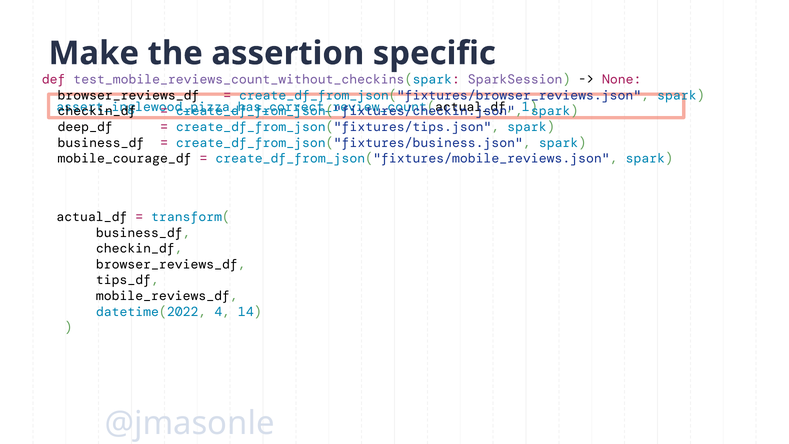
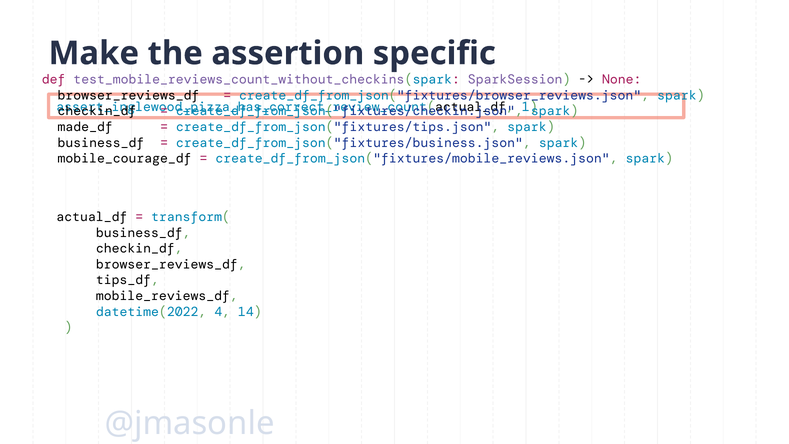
deep_df: deep_df -> made_df (85, 127)
